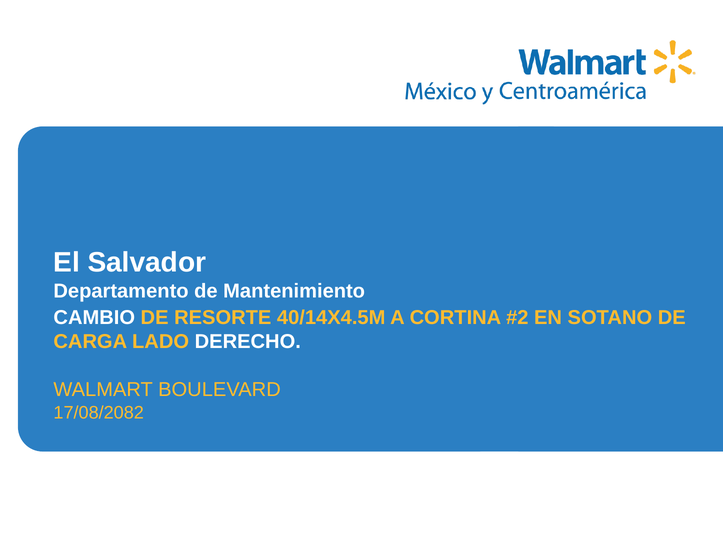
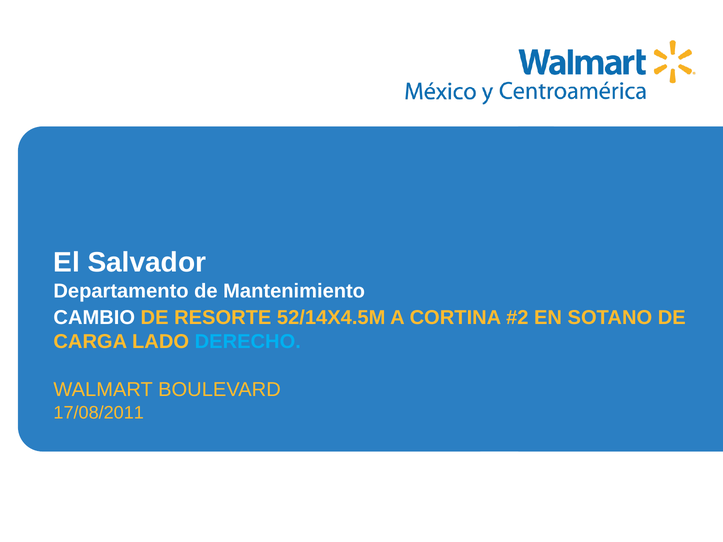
40/14X4.5M: 40/14X4.5M -> 52/14X4.5M (331, 318)
DERECHO colour: white -> light blue (248, 342)
17/08/2082: 17/08/2082 -> 17/08/2011 (99, 413)
